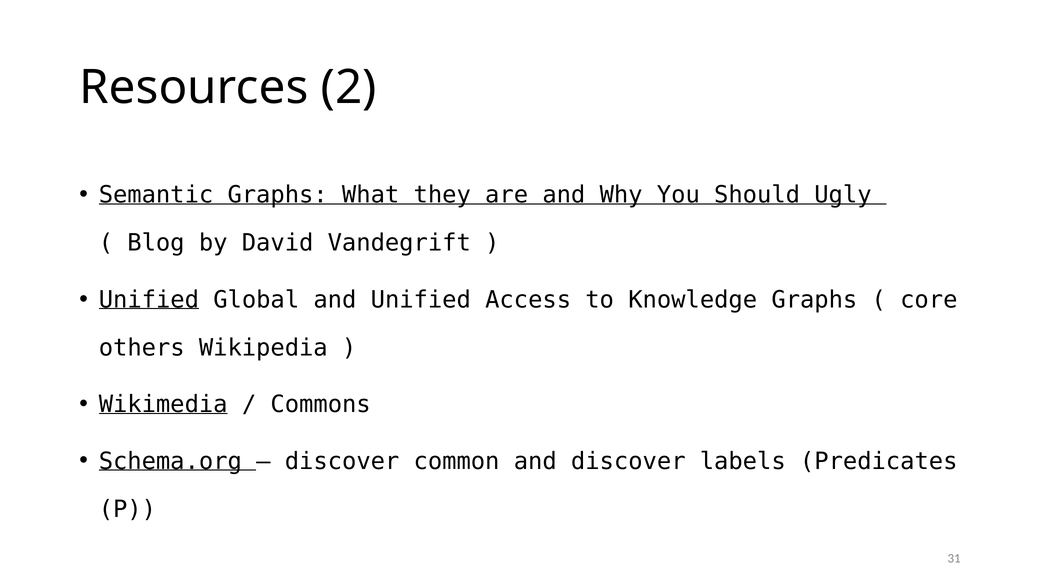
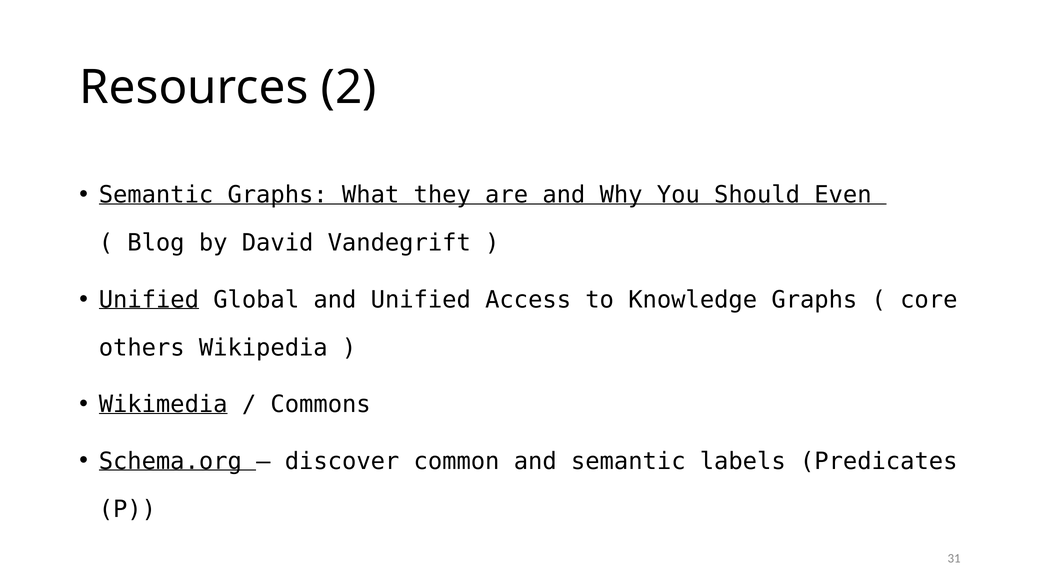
Ugly: Ugly -> Even (843, 195)
and discover: discover -> semantic (628, 461)
